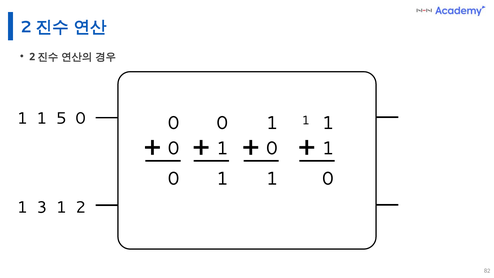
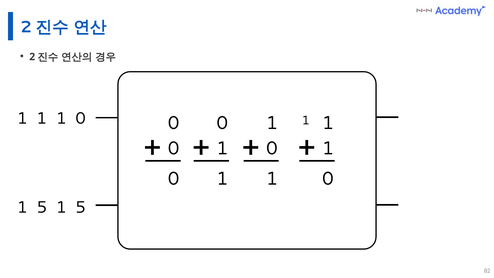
5: 5 -> 1 (61, 118)
3: 3 -> 5 (42, 207)
2: 2 -> 5 (81, 207)
